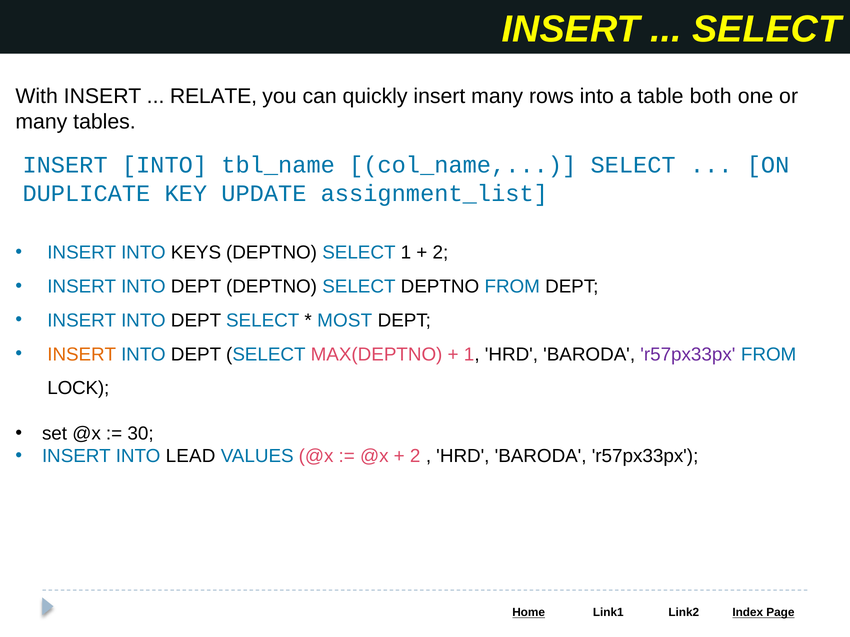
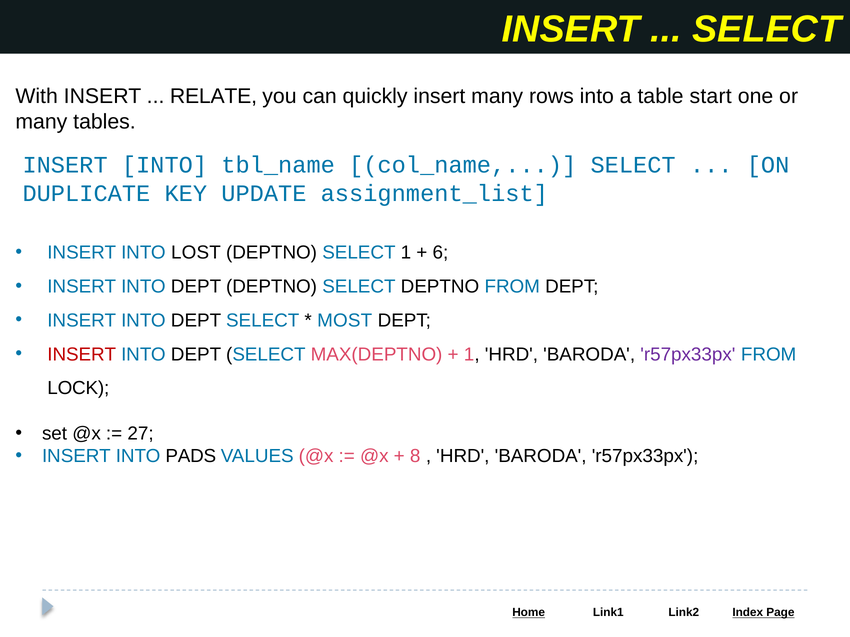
both: both -> start (711, 96)
KEYS: KEYS -> LOST (196, 253)
2: 2 -> 6 (440, 253)
INSERT colour: orange -> red (82, 355)
30: 30 -> 27 (141, 434)
LEAD: LEAD -> PADS (191, 457)
2: 2 -> 8 (415, 457)
